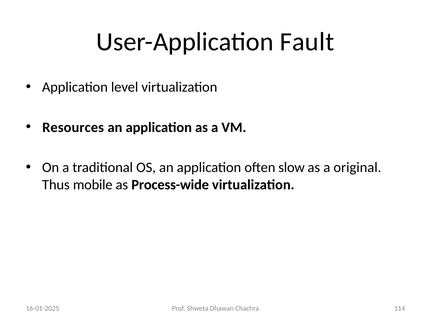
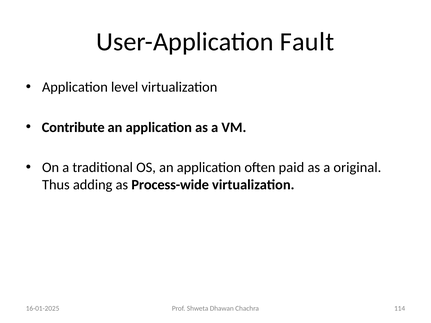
Resources: Resources -> Contribute (73, 127)
slow: slow -> paid (291, 168)
mobile: mobile -> adding (93, 185)
